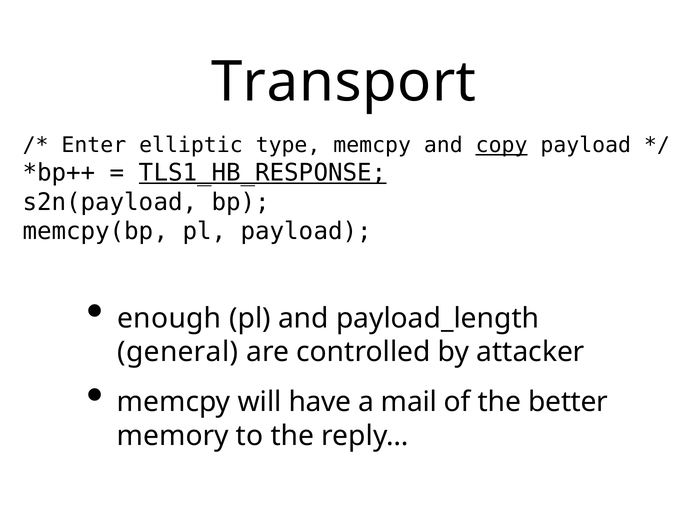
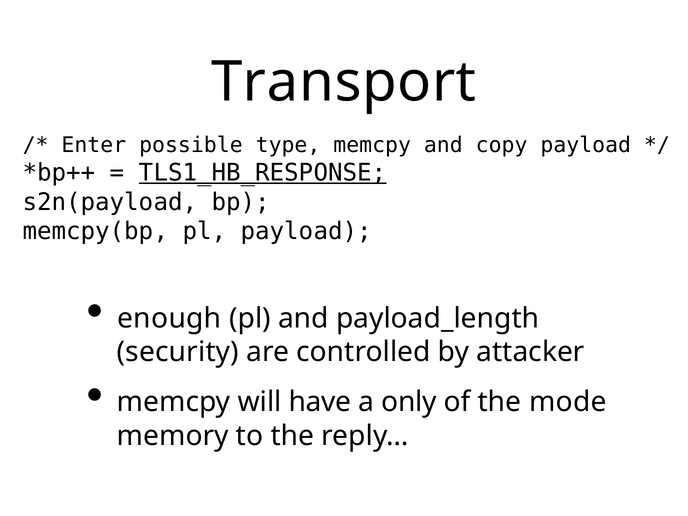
elliptic: elliptic -> possible (191, 145)
copy underline: present -> none (502, 145)
general: general -> security (178, 352)
mail: mail -> only (409, 402)
better: better -> mode (568, 402)
